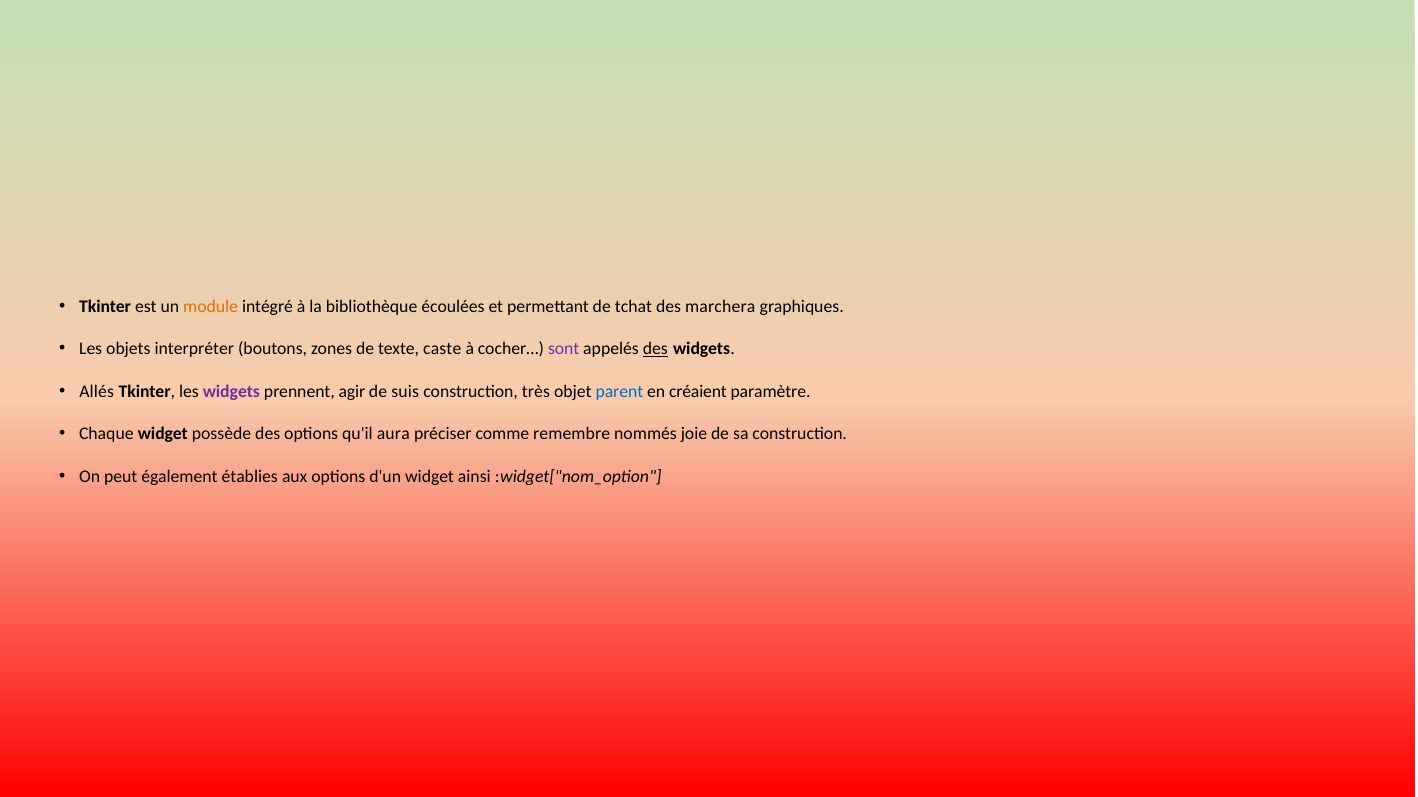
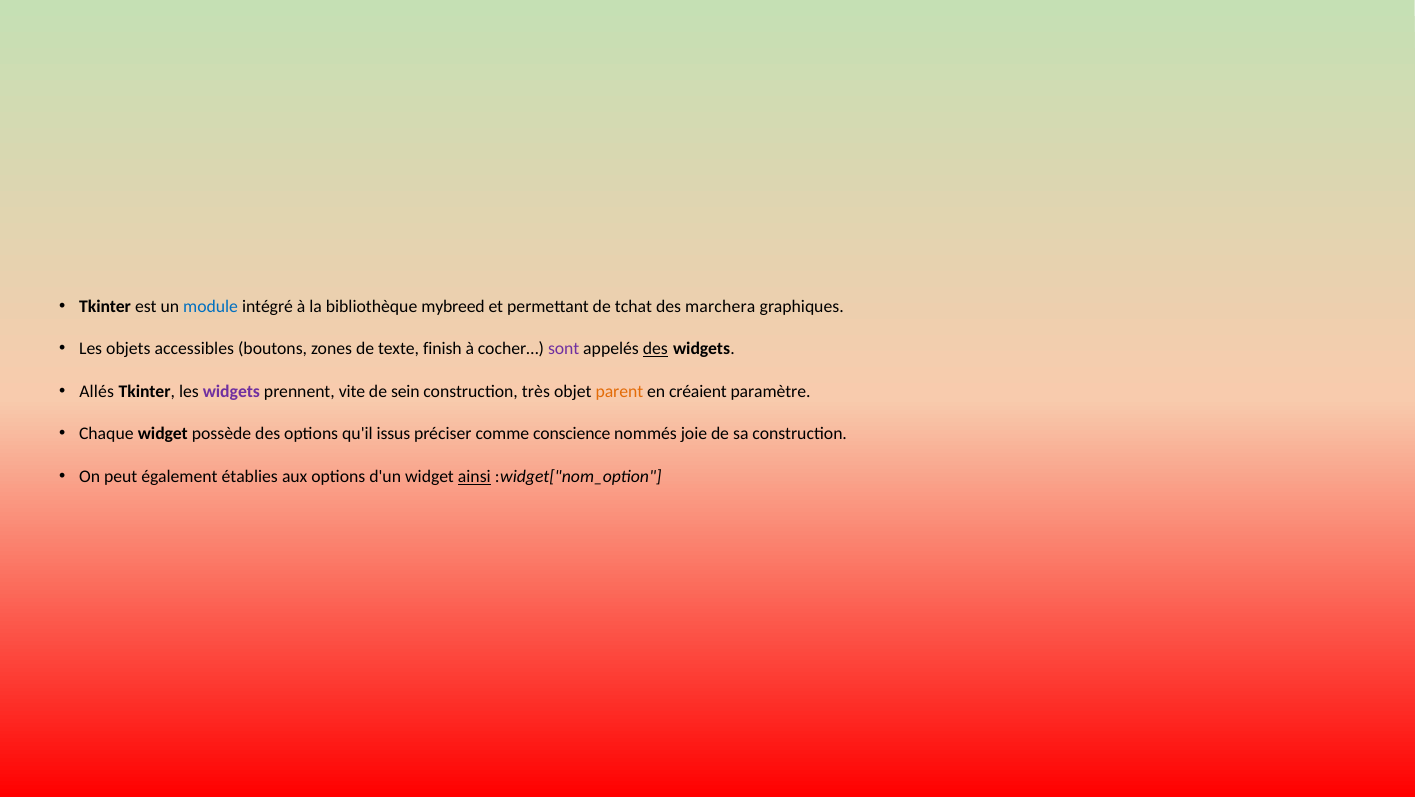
module colour: orange -> blue (211, 307)
écoulées: écoulées -> mybreed (453, 307)
interpréter: interpréter -> accessibles (194, 349)
caste: caste -> finish (442, 349)
agir: agir -> vite (352, 392)
suis: suis -> sein (405, 392)
parent colour: blue -> orange (619, 392)
aura: aura -> issus (393, 434)
remembre: remembre -> conscience (572, 434)
ainsi underline: none -> present (474, 477)
